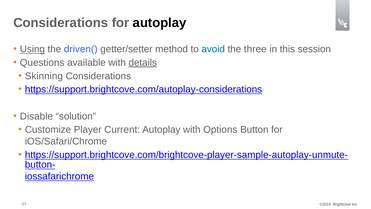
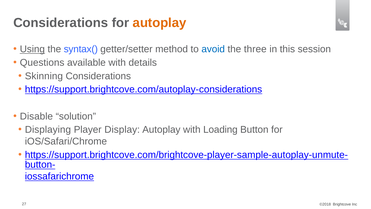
autoplay colour: black -> orange (160, 23)
driven(: driven( -> syntax( (81, 49)
details underline: present -> none (143, 63)
Customize: Customize -> Displaying (48, 129)
Current: Current -> Display (122, 129)
Options: Options -> Loading (220, 129)
